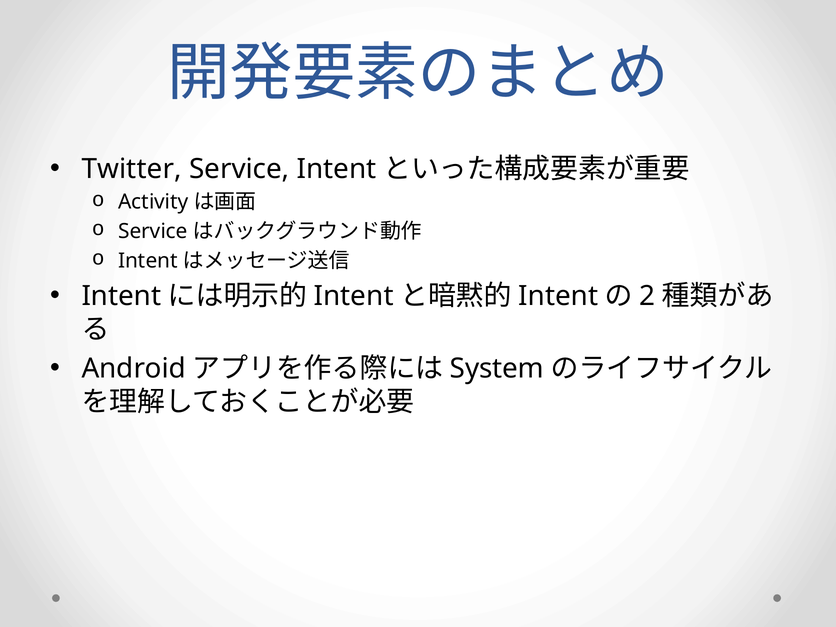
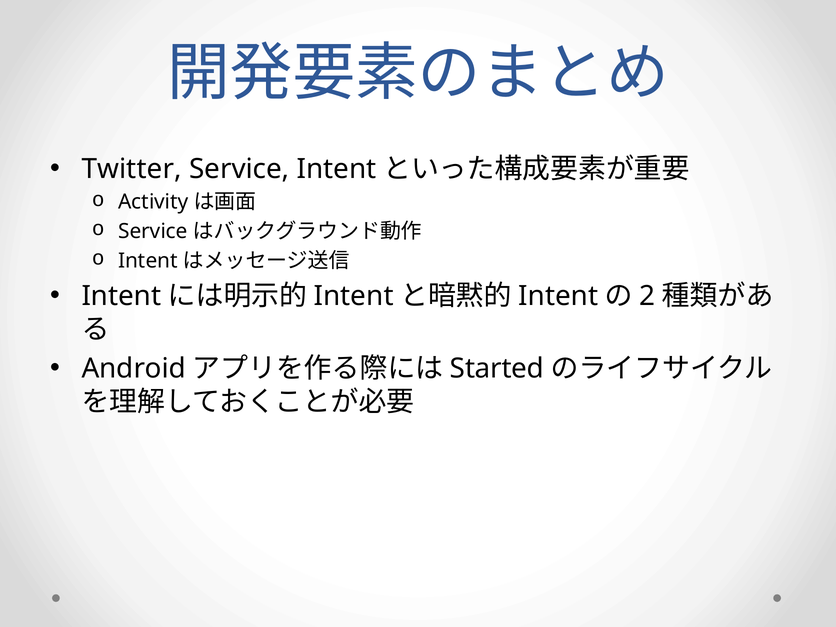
System: System -> Started (497, 368)
